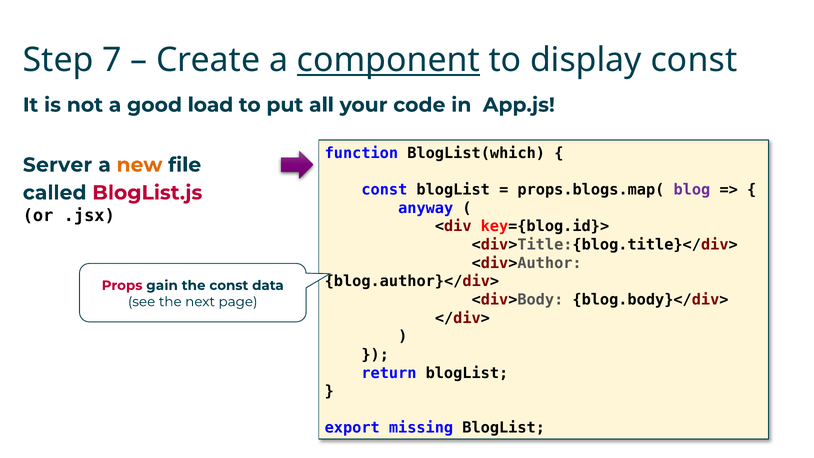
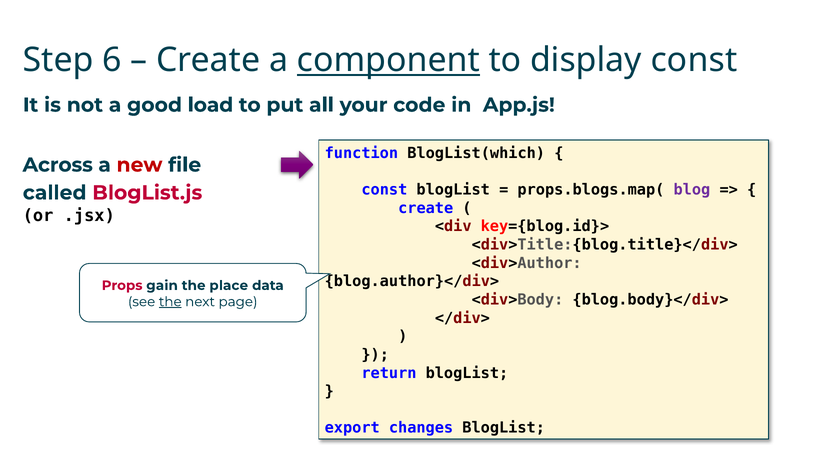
7: 7 -> 6 (112, 60)
Server: Server -> Across (58, 165)
new colour: orange -> red (140, 165)
anyway: anyway -> create (426, 208)
the const: const -> place (229, 285)
the underline: none -> present (170, 302)
missing: missing -> changes (421, 428)
